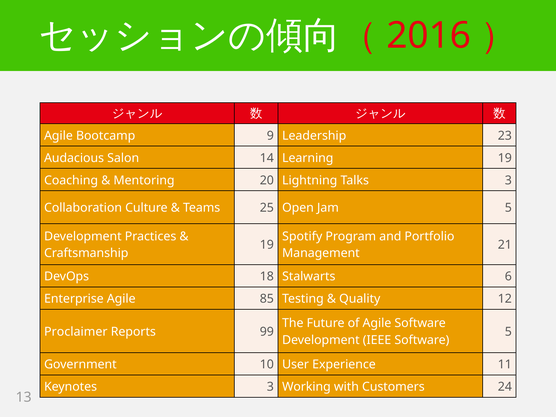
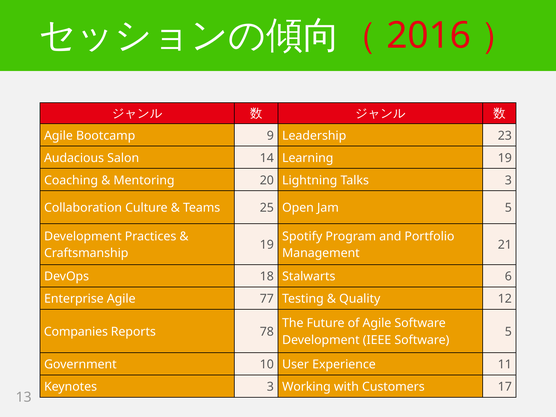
85: 85 -> 77 (267, 299)
Proclaimer: Proclaimer -> Companies (76, 332)
99: 99 -> 78 (267, 332)
24: 24 -> 17 (505, 387)
